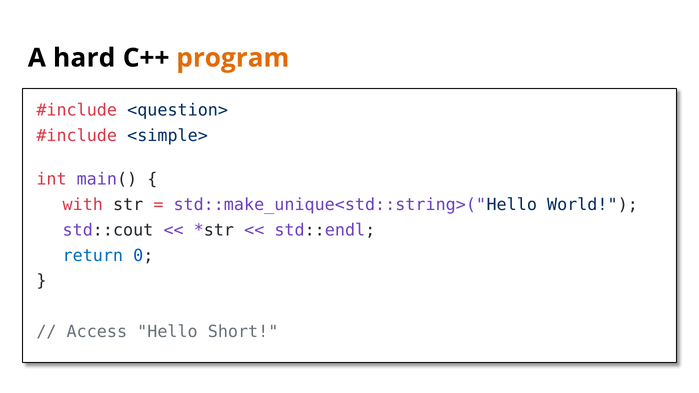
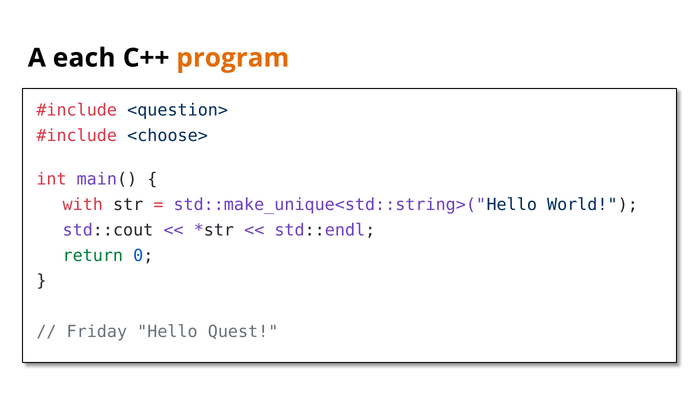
hard: hard -> each (84, 58)
<simple>: <simple> -> <choose> (168, 136)
return colour: blue -> green (93, 256)
Access: Access -> Friday (97, 332)
Short: Short -> Quest (243, 332)
